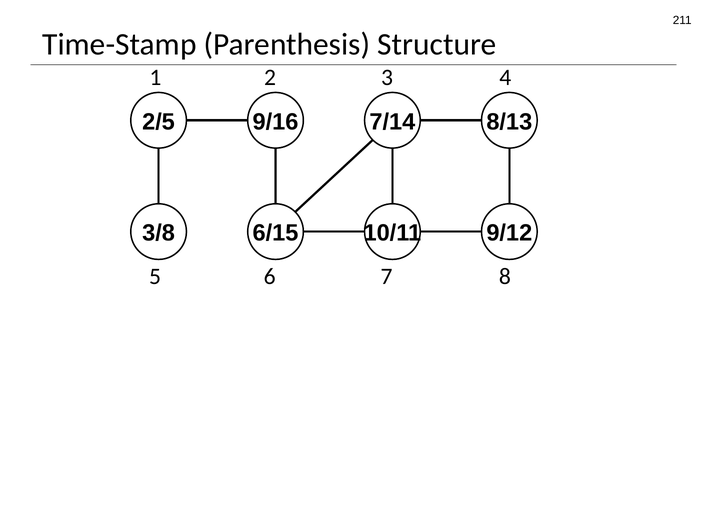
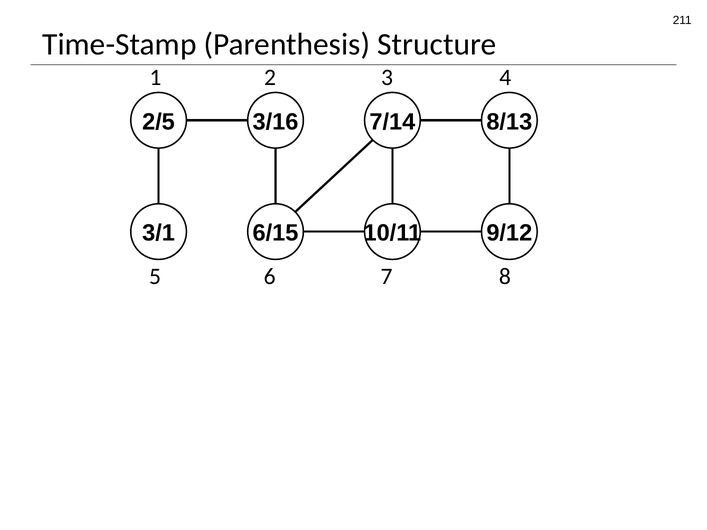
9/16: 9/16 -> 3/16 (275, 122)
3/8: 3/8 -> 3/1 (159, 233)
